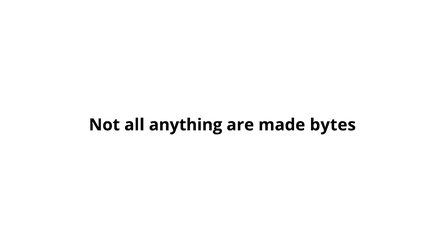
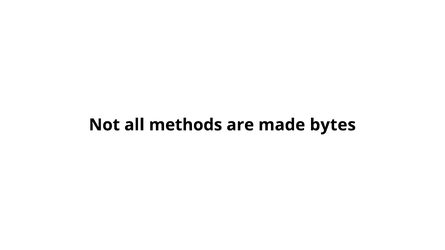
anything: anything -> methods (186, 125)
